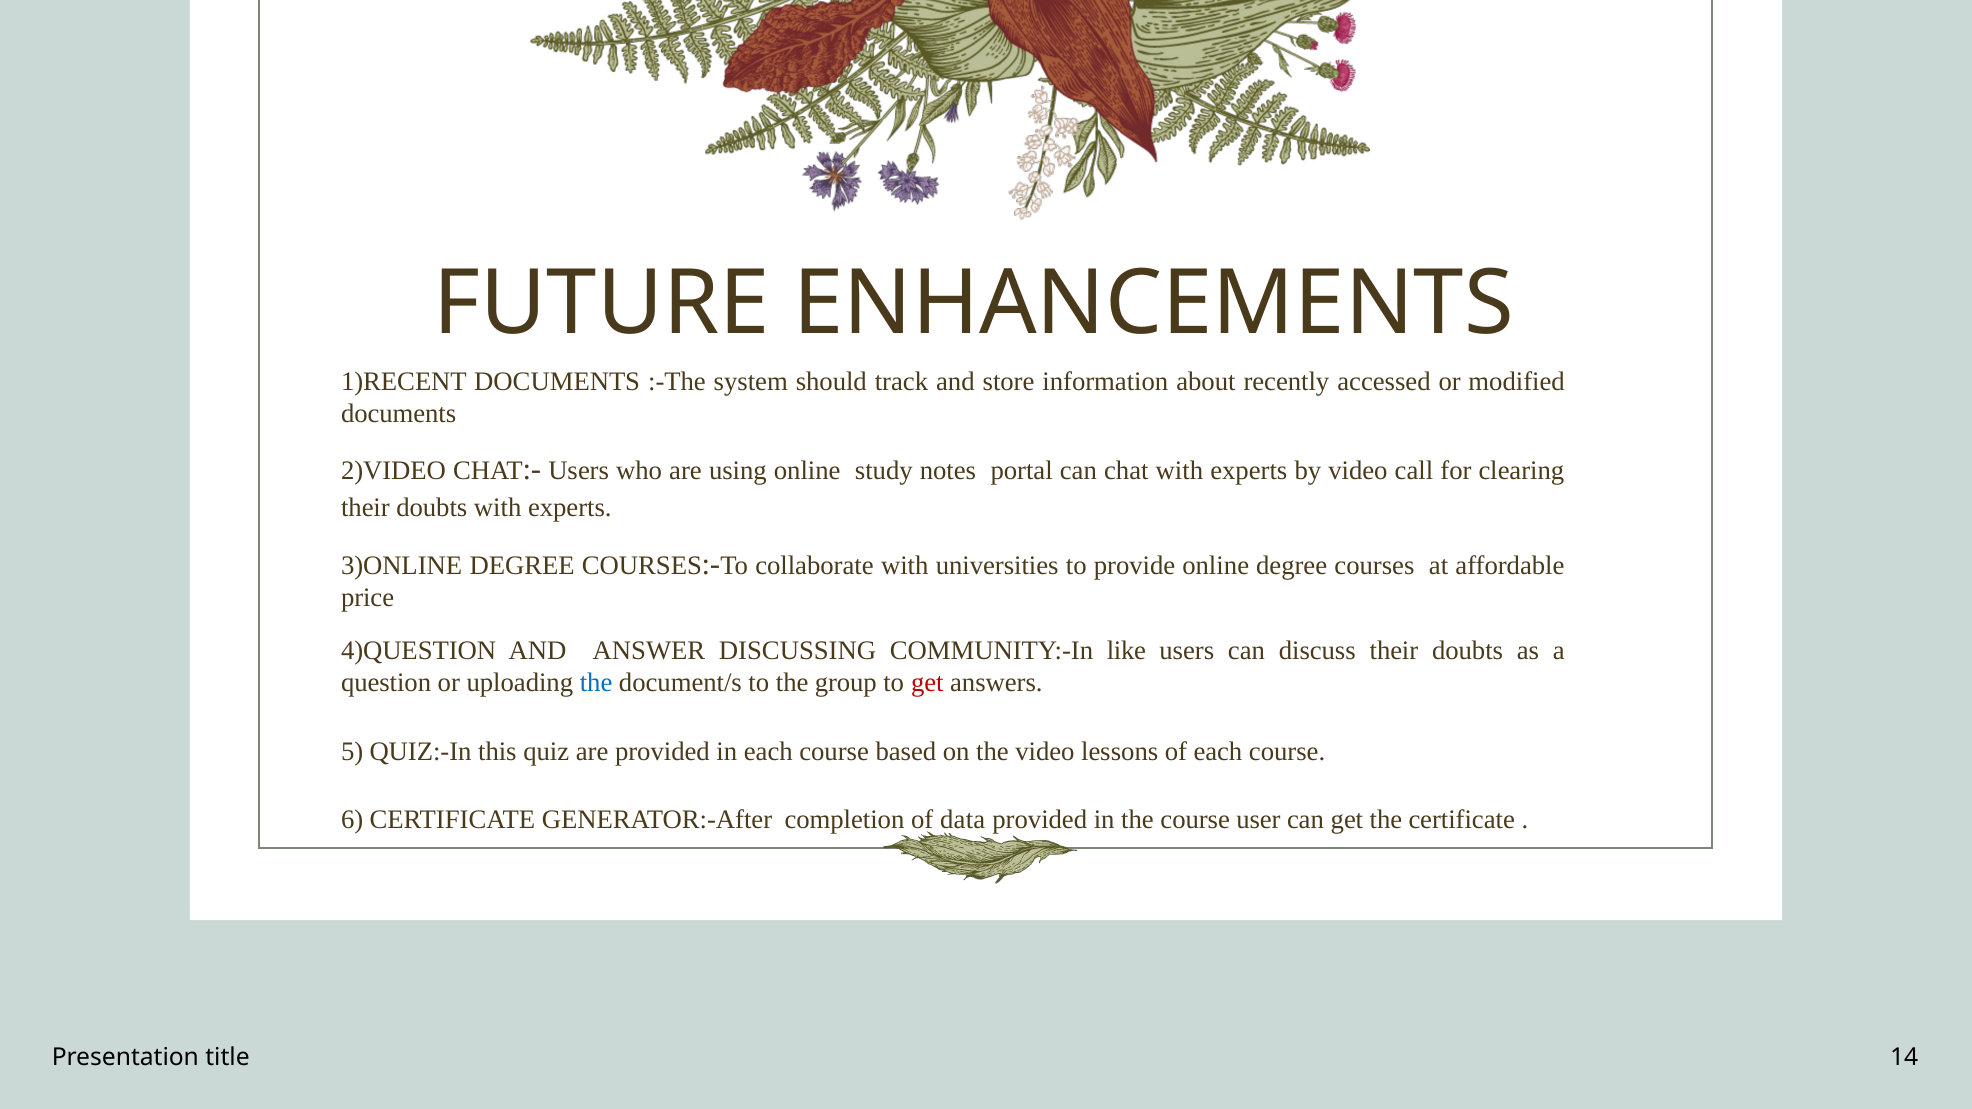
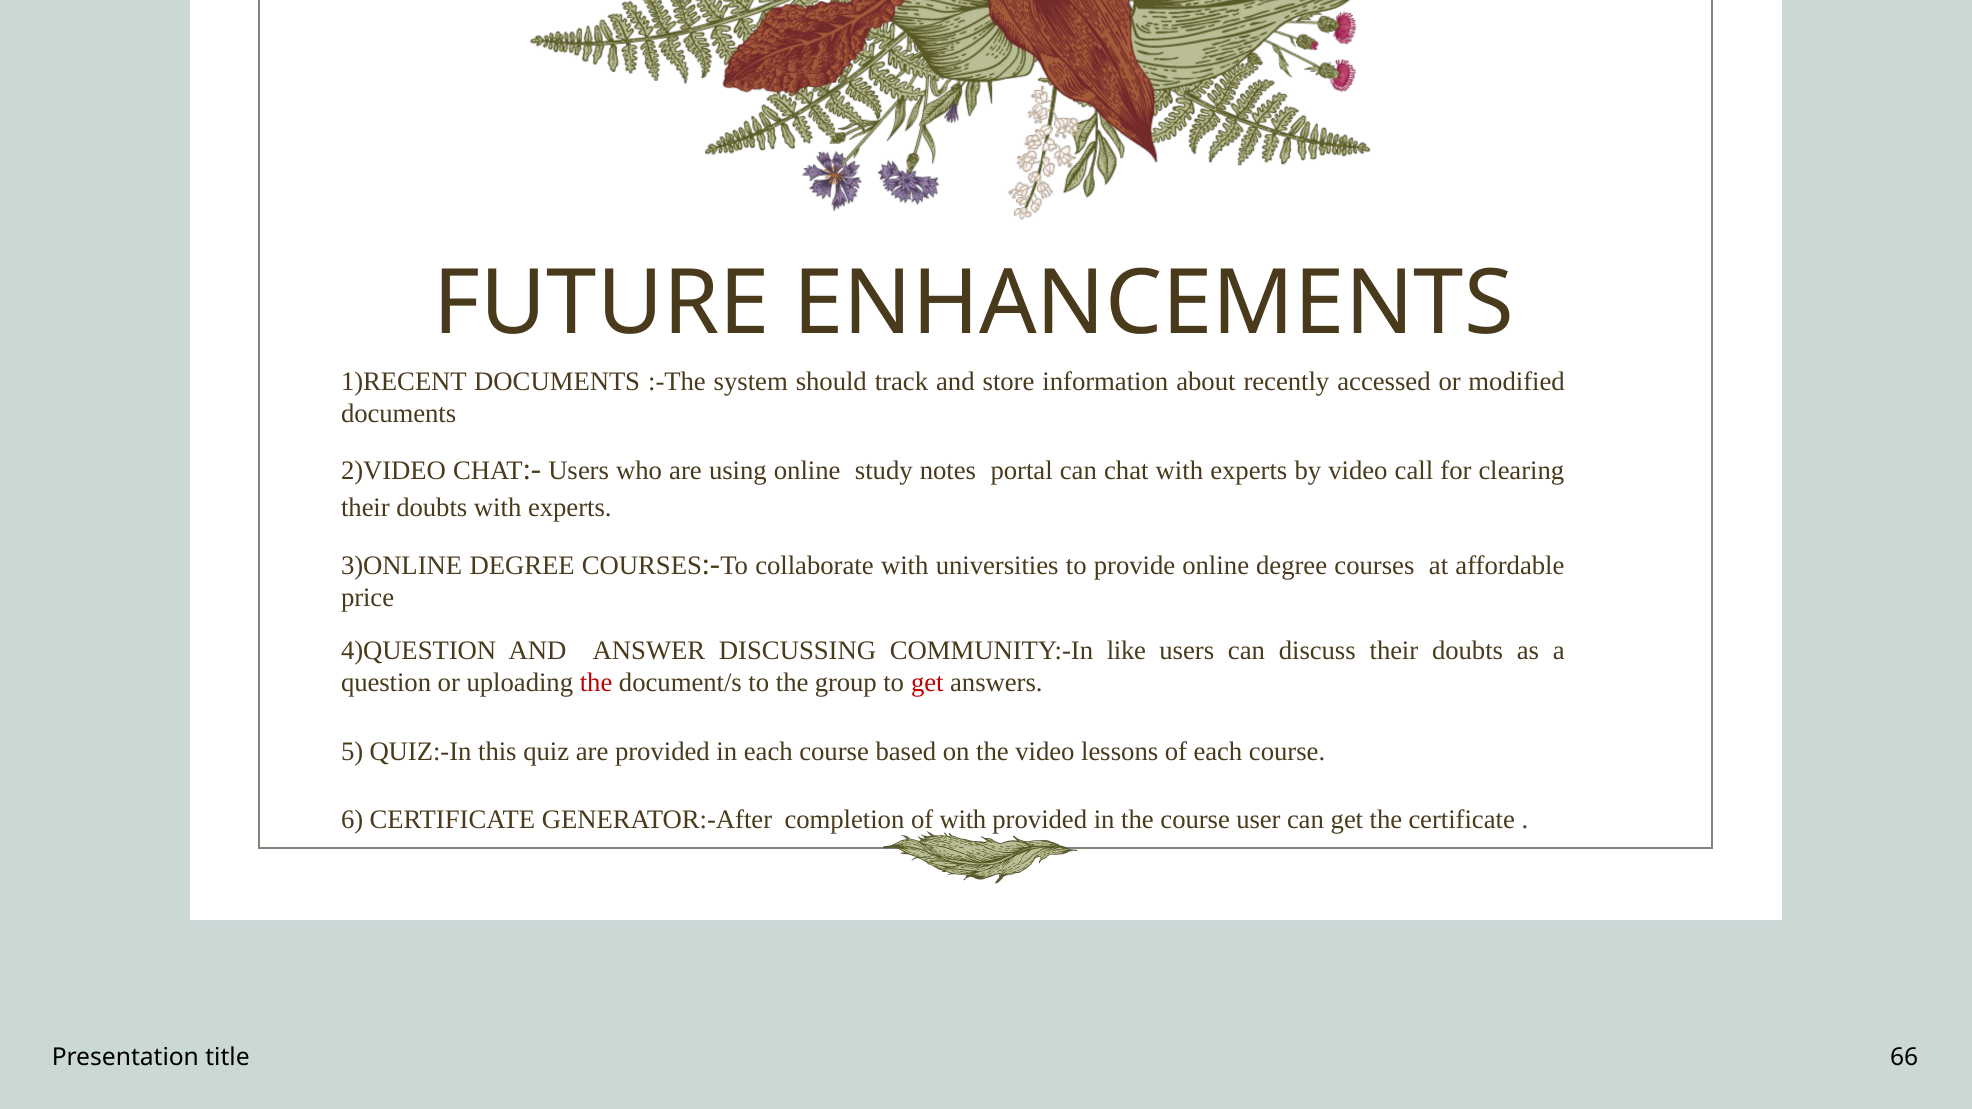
the colour: blue -> red (596, 683)
of data: data -> with (963, 820)
14: 14 -> 66 (1904, 1057)
